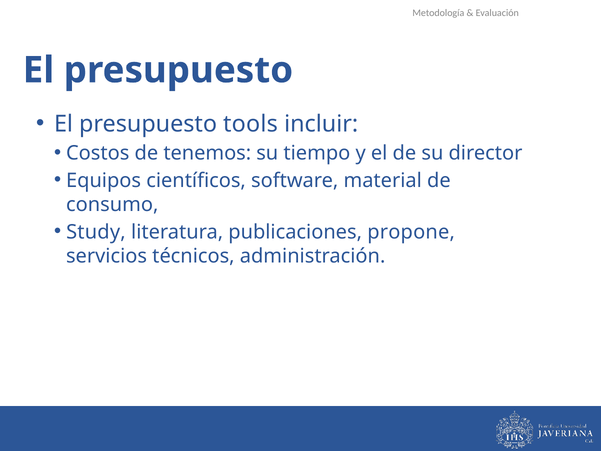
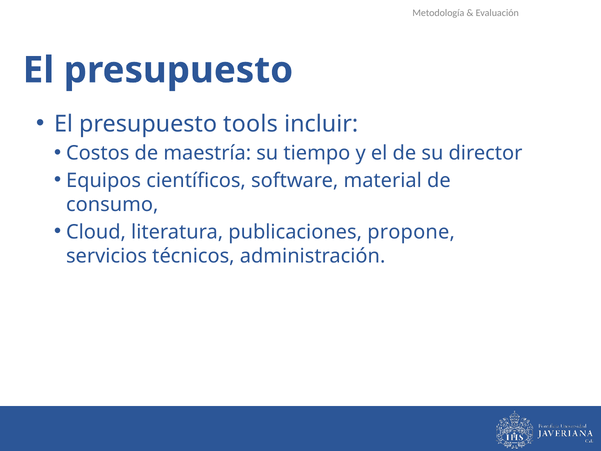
tenemos: tenemos -> maestría (207, 153)
Study: Study -> Cloud (96, 232)
